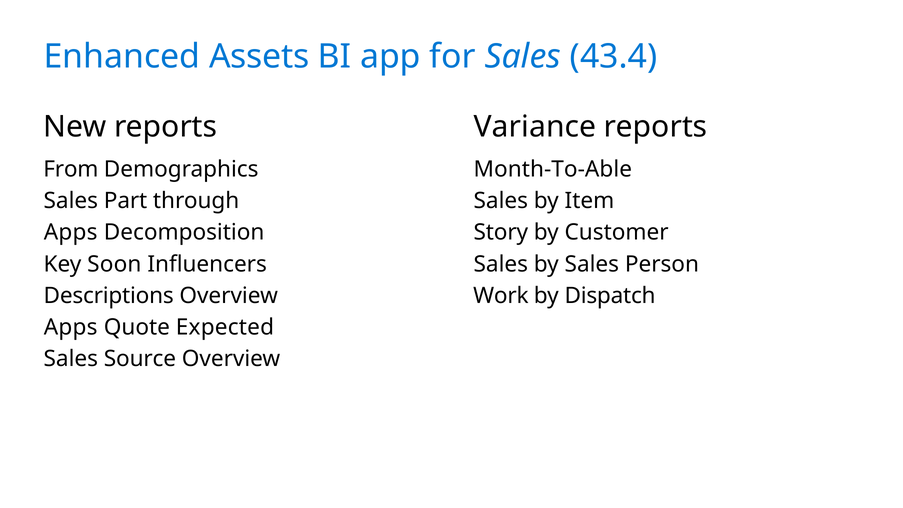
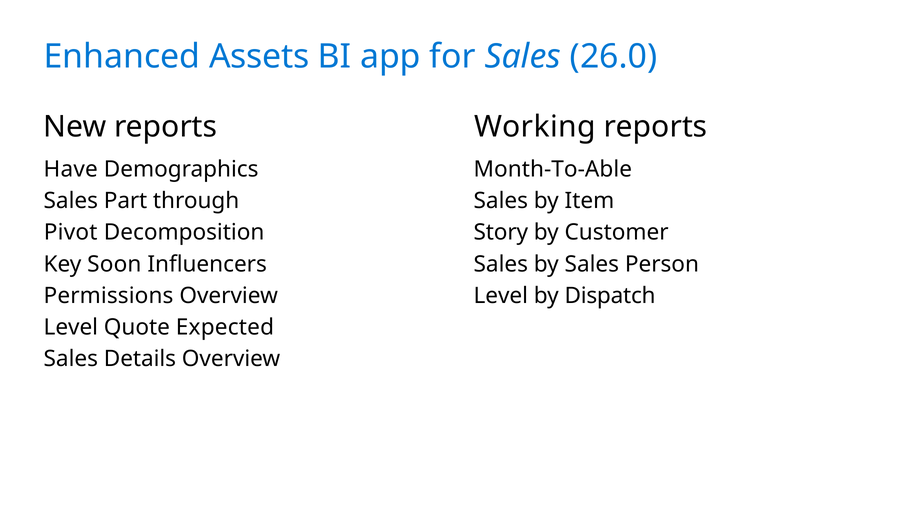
43.4: 43.4 -> 26.0 (614, 57)
Variance: Variance -> Working (535, 127)
From: From -> Have (71, 169)
Apps: Apps -> Pivot (71, 232)
Descriptions: Descriptions -> Permissions (109, 296)
Work: Work -> Level (501, 296)
Apps: Apps -> Level (71, 327)
Source: Source -> Details (140, 359)
